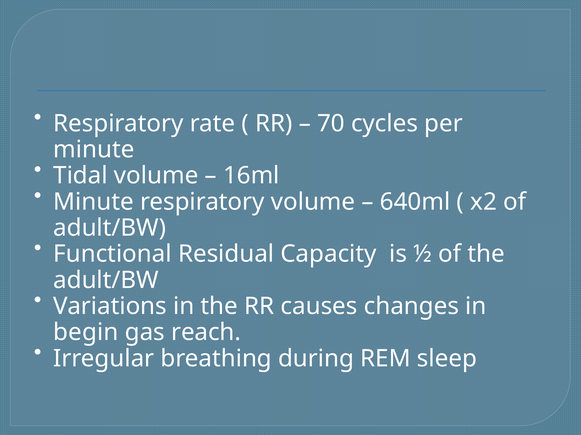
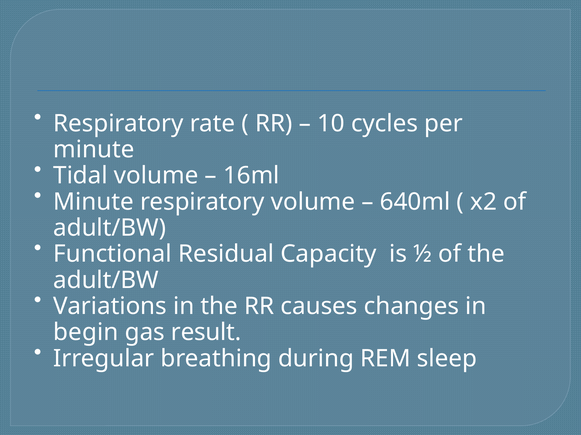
70: 70 -> 10 (331, 124)
reach: reach -> result (206, 333)
